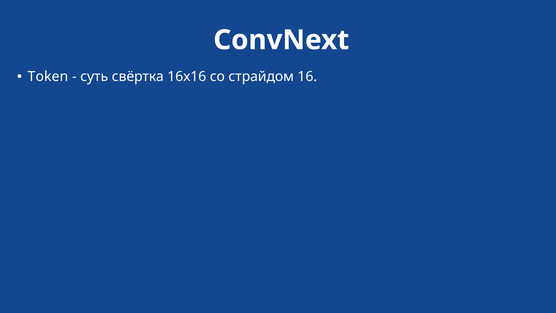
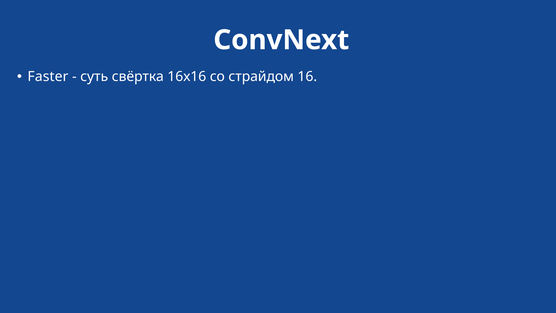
Token: Token -> Faster (48, 77)
